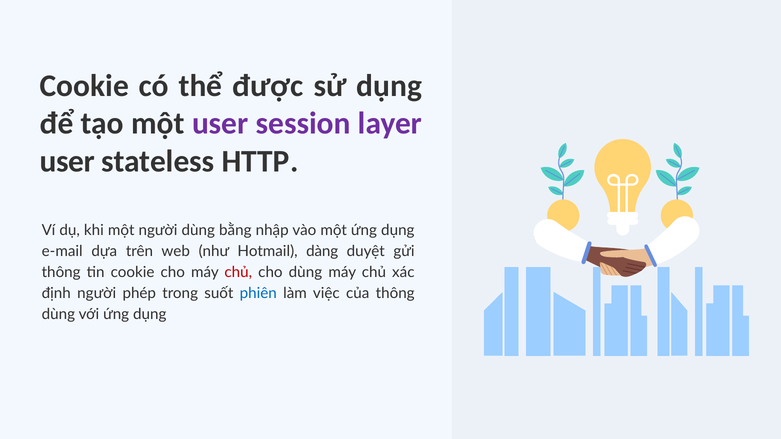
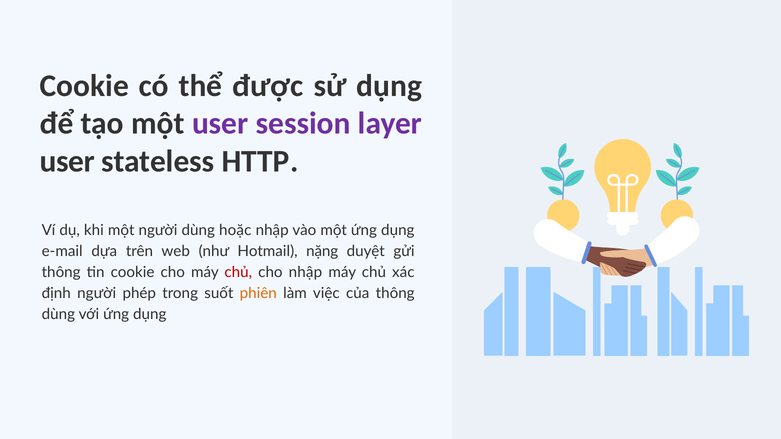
bằng: bằng -> hoặc (235, 231)
dàng: dàng -> nặng (322, 252)
cho dùng: dùng -> nhập (305, 273)
phiên colour: blue -> orange (258, 293)
